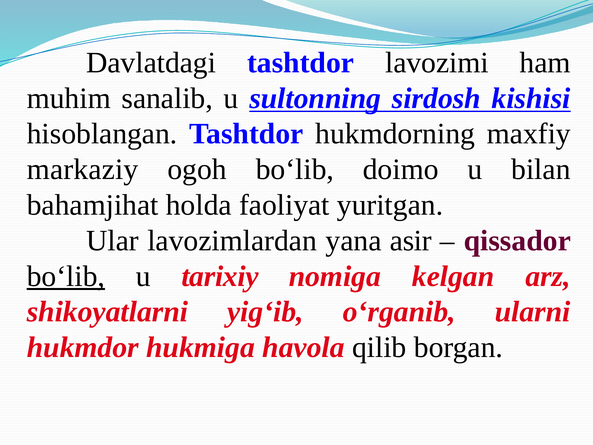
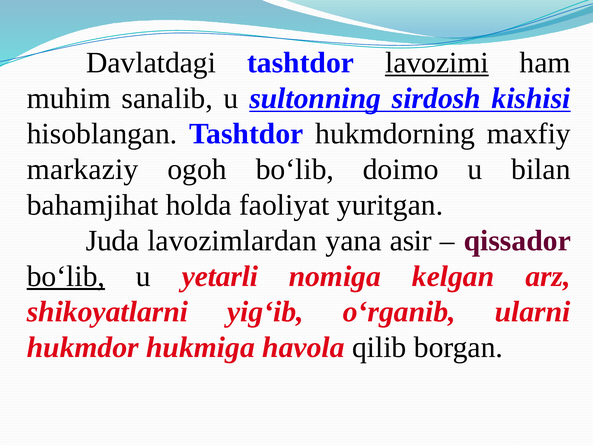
lavozimi underline: none -> present (437, 63)
Ular: Ular -> Juda (113, 241)
tarixiy: tarixiy -> yetarli (220, 276)
